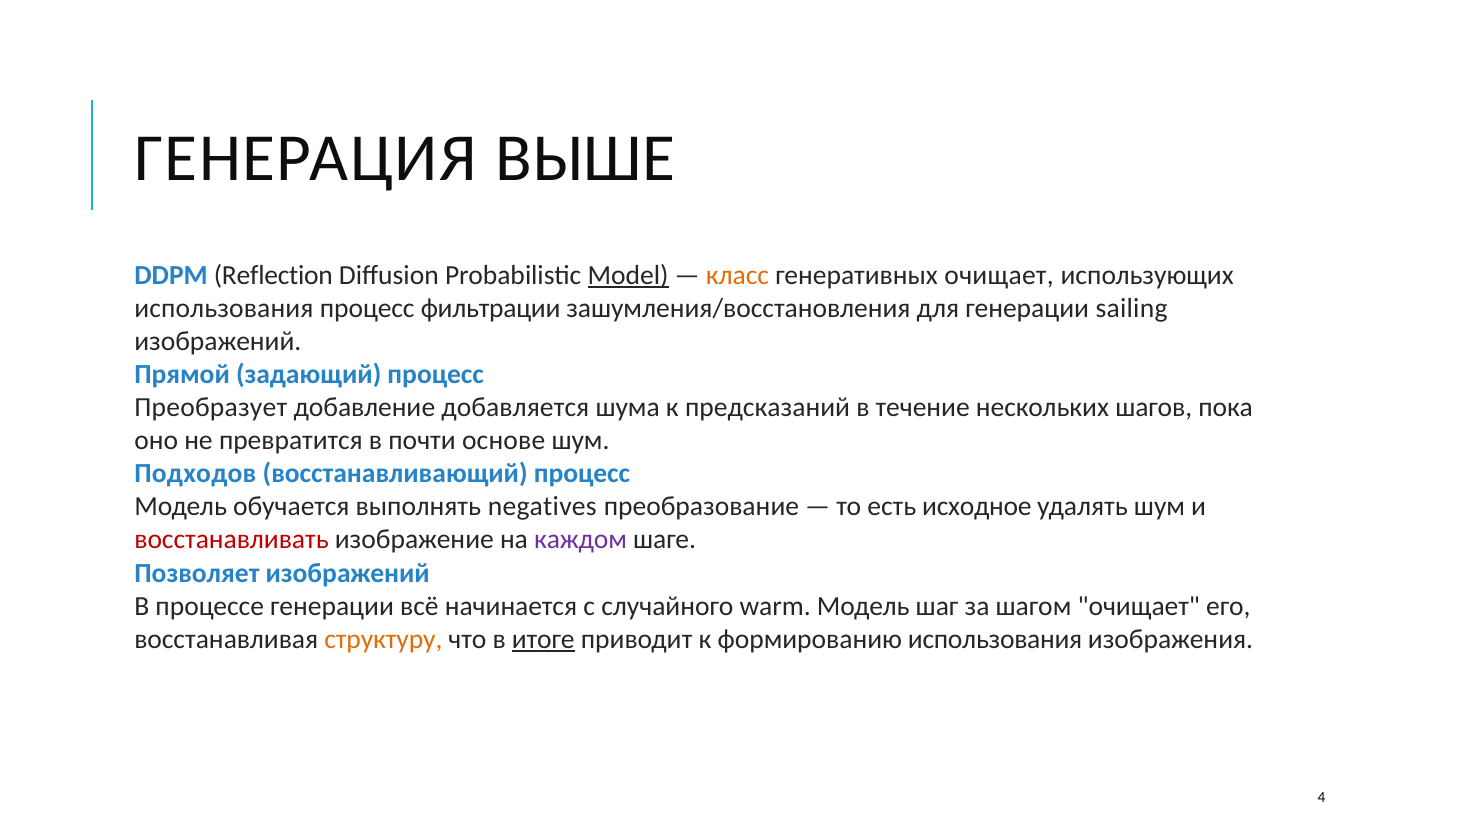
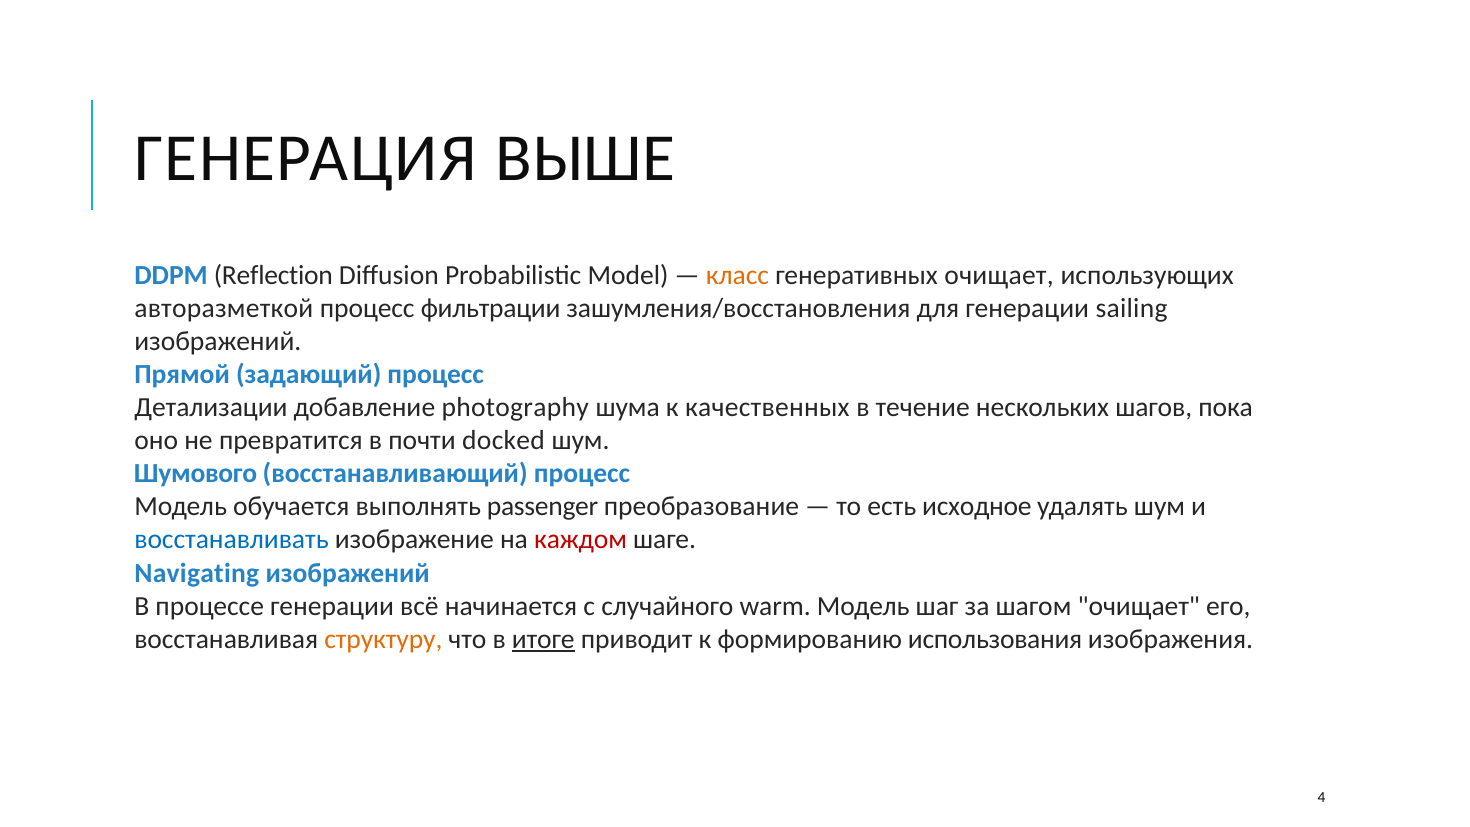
Model underline: present -> none (628, 275)
использования: использования -> авторазметкой (224, 308)
Преобразует: Преобразует -> Детализации (211, 408)
добавляется: добавляется -> photography (515, 408)
предсказаний: предсказаний -> качественных (767, 408)
основе: основе -> docked (504, 441)
Подходов: Подходов -> Шумового (196, 474)
negatives: negatives -> passenger (543, 507)
восстанавливать colour: red -> blue (232, 540)
каждом colour: purple -> red (581, 540)
Позволяет: Позволяет -> Navigating (197, 573)
